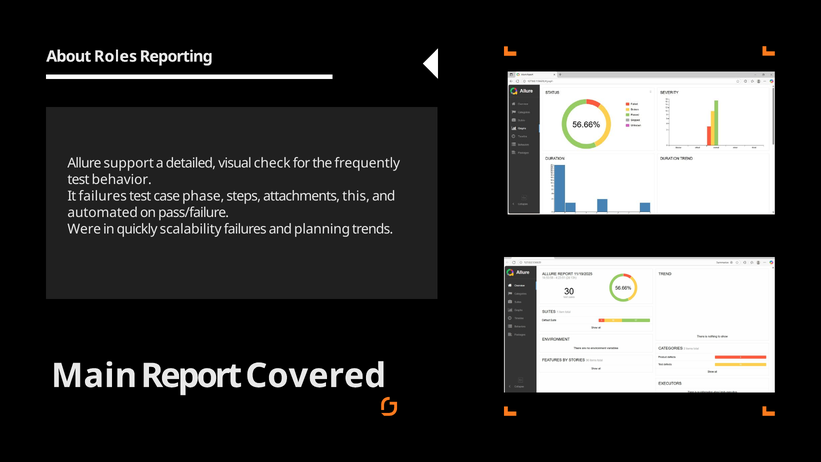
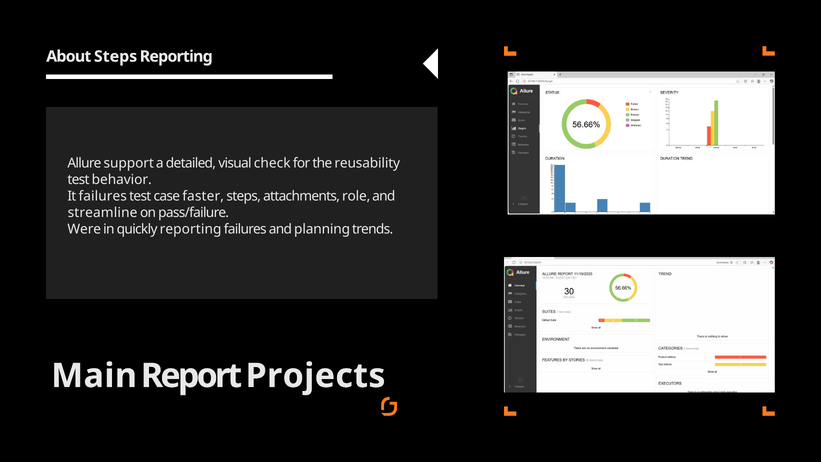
About Roles: Roles -> Steps (116, 56)
frequently: frequently -> reusability (367, 163)
phase: phase -> faster (203, 196)
this: this -> role (356, 196)
automated: automated -> streamline (103, 213)
quickly scalability: scalability -> reporting (191, 229)
Covered: Covered -> Projects (316, 376)
